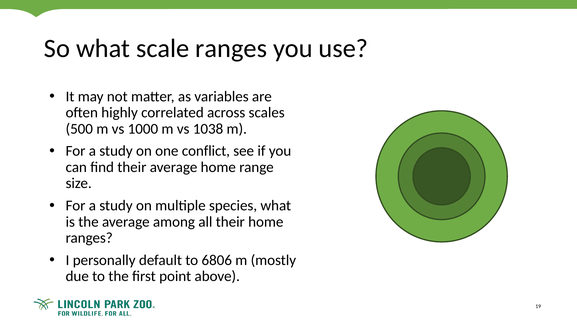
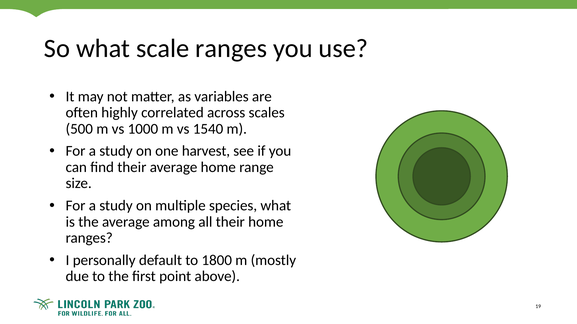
1038: 1038 -> 1540 (208, 129)
conflict: conflict -> harvest (206, 151)
6806: 6806 -> 1800 (217, 261)
